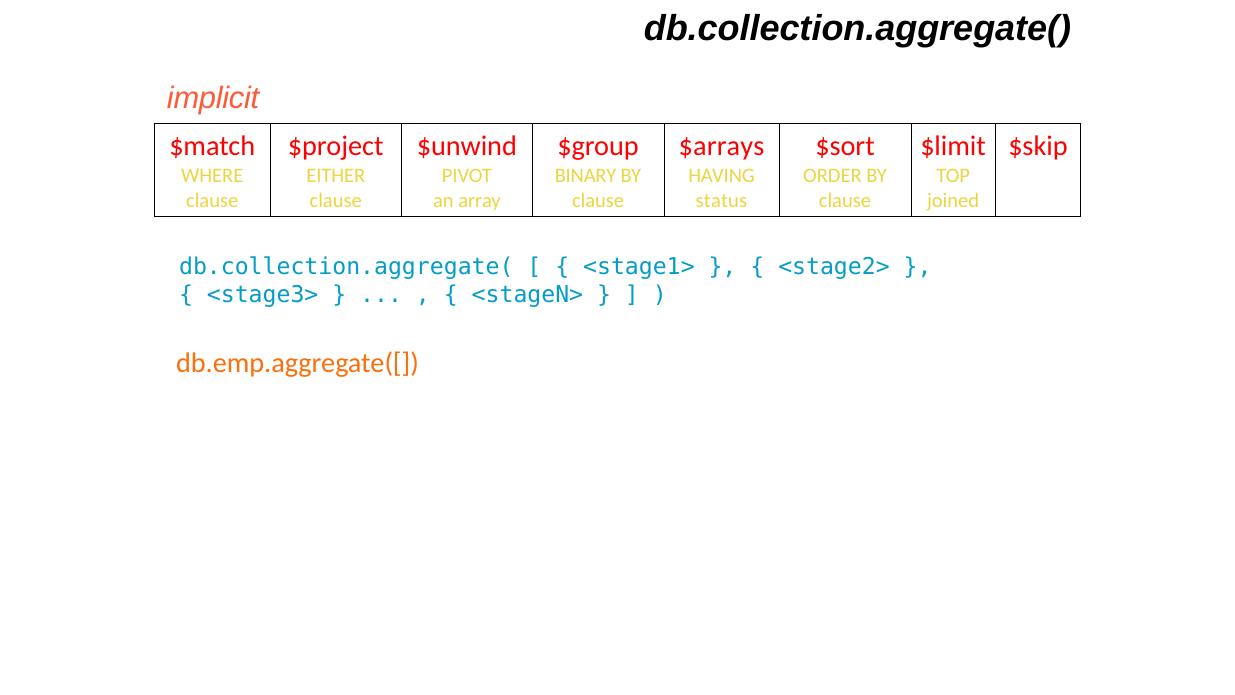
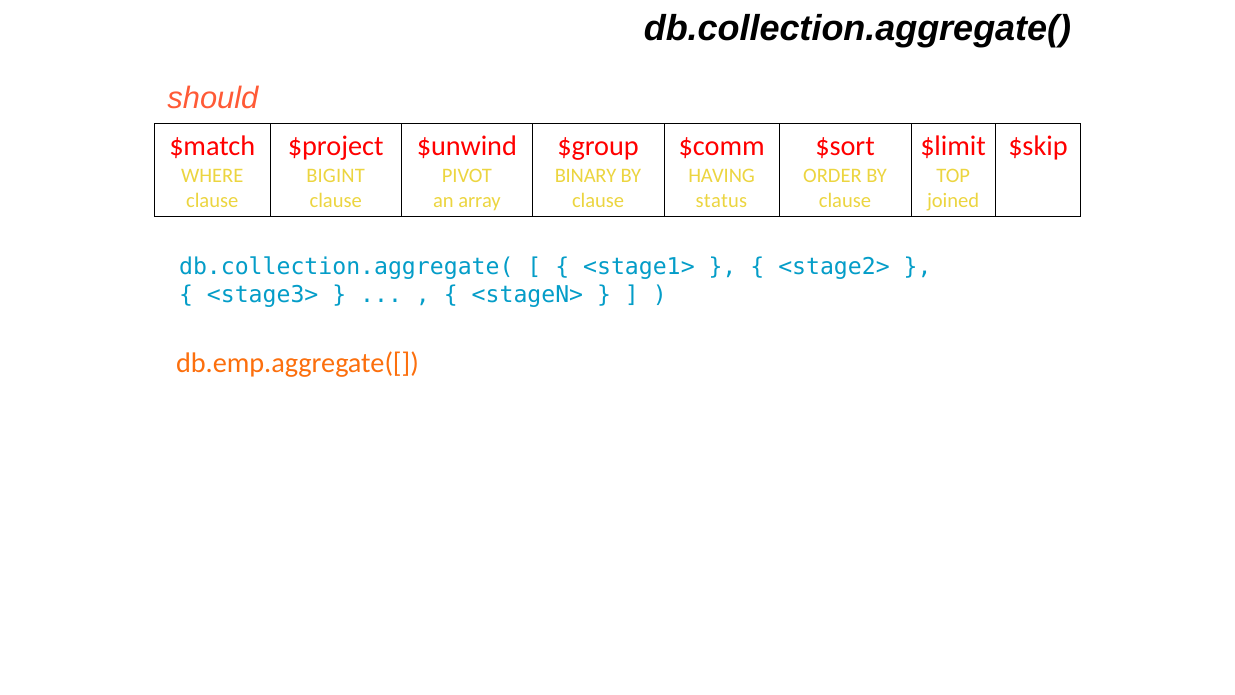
implicit: implicit -> should (213, 98)
$arrays: $arrays -> $comm (722, 146)
EITHER: EITHER -> BIGINT (336, 175)
